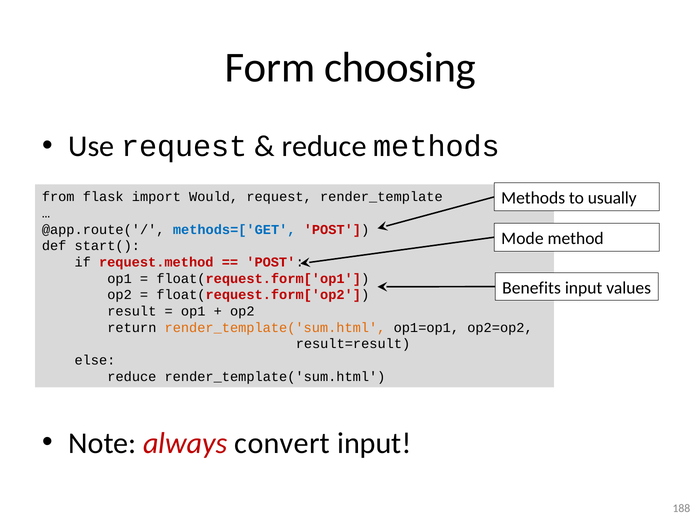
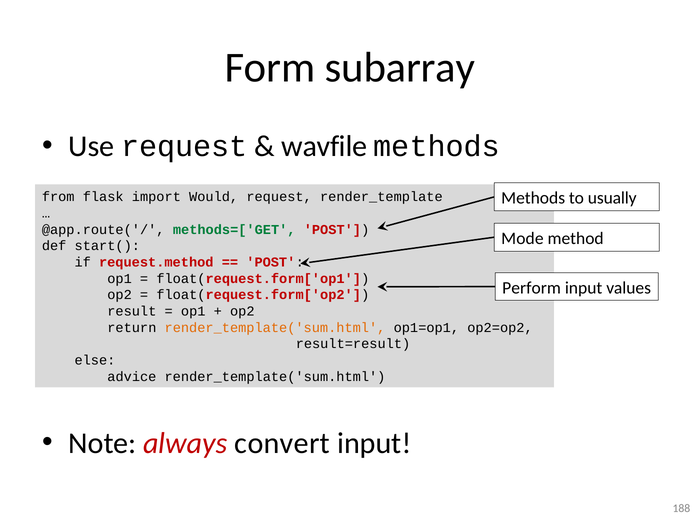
choosing: choosing -> subarray (400, 68)
reduce: reduce -> wavfile (324, 146)
methods=['GET colour: blue -> green (234, 230)
Benefits: Benefits -> Perform (532, 288)
reduce: reduce -> advice (132, 377)
